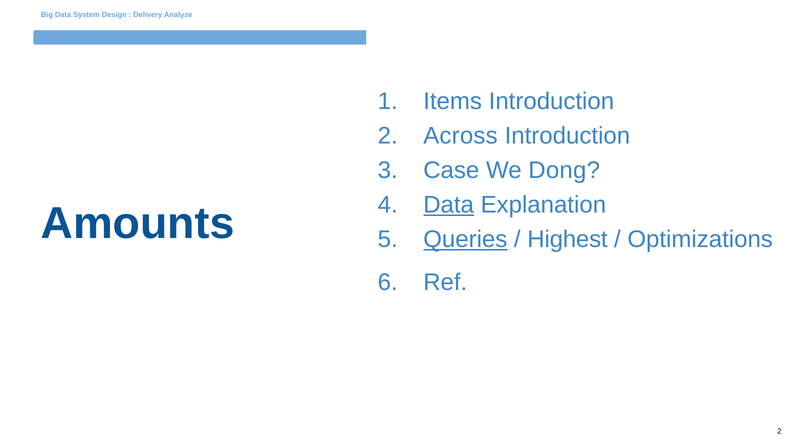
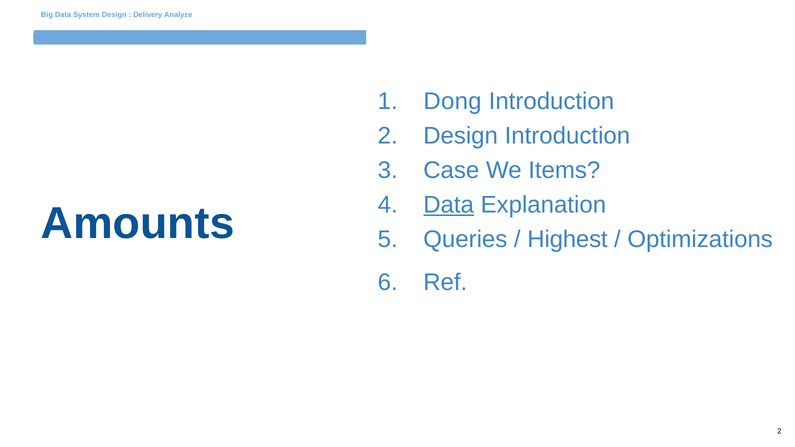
Items: Items -> Dong (453, 101)
Across: Across -> Design (461, 136)
Dong: Dong -> Items (564, 170)
Queries underline: present -> none (465, 240)
